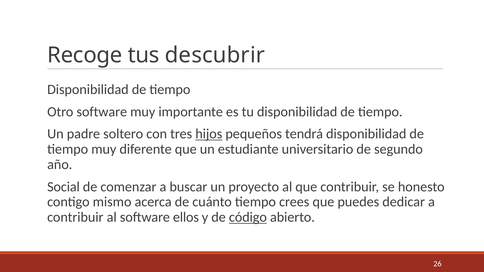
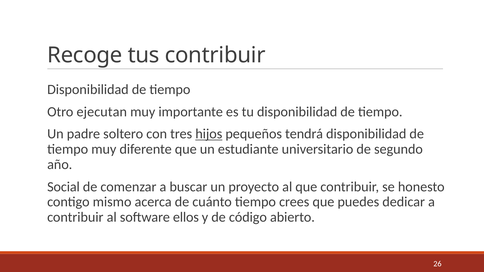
tus descubrir: descubrir -> contribuir (215, 55)
Otro software: software -> ejecutan (102, 112)
código underline: present -> none (248, 217)
